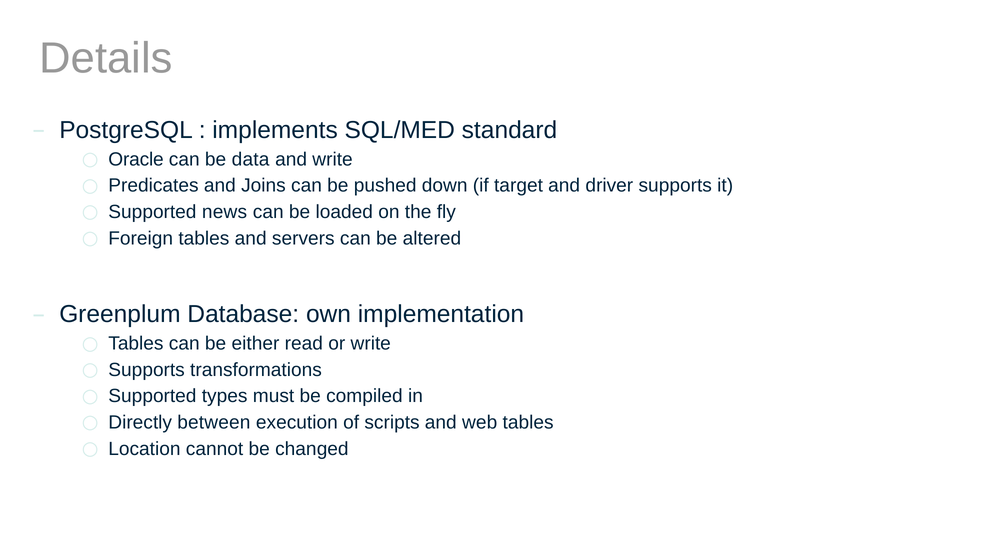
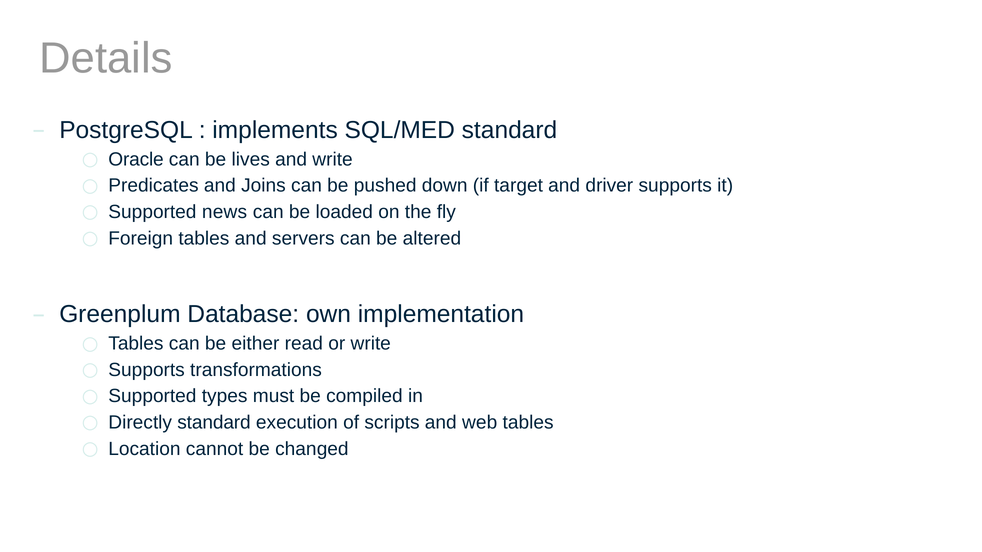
data: data -> lives (251, 159)
Directly between: between -> standard (214, 423)
